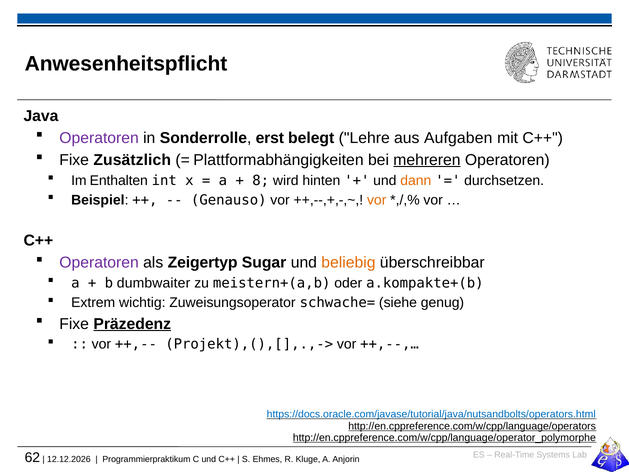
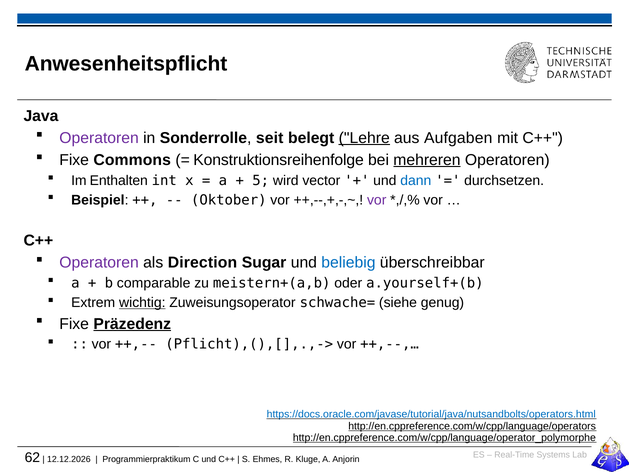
erst: erst -> seit (270, 138)
Lehre underline: none -> present (364, 138)
Zusätzlich: Zusätzlich -> Commons (132, 160)
Plattformabhängigkeiten: Plattformabhängigkeiten -> Konstruktionsreihenfolge (279, 160)
8: 8 -> 5 (261, 180)
hinten: hinten -> vector (321, 180)
dann colour: orange -> blue (416, 180)
Genauso: Genauso -> Oktober (229, 200)
vor colour: orange -> purple (377, 200)
Zeigertyp: Zeigertyp -> Direction (202, 263)
beliebig colour: orange -> blue (348, 263)
dumbwaiter: dumbwaiter -> comparable (154, 283)
a.kompakte+(b: a.kompakte+(b -> a.yourself+(b (425, 283)
wichtig underline: none -> present (142, 303)
Projekt),(),[],.,->: Projekt),(),[],.,-> -> Pflicht),(),[],.,-> (249, 344)
